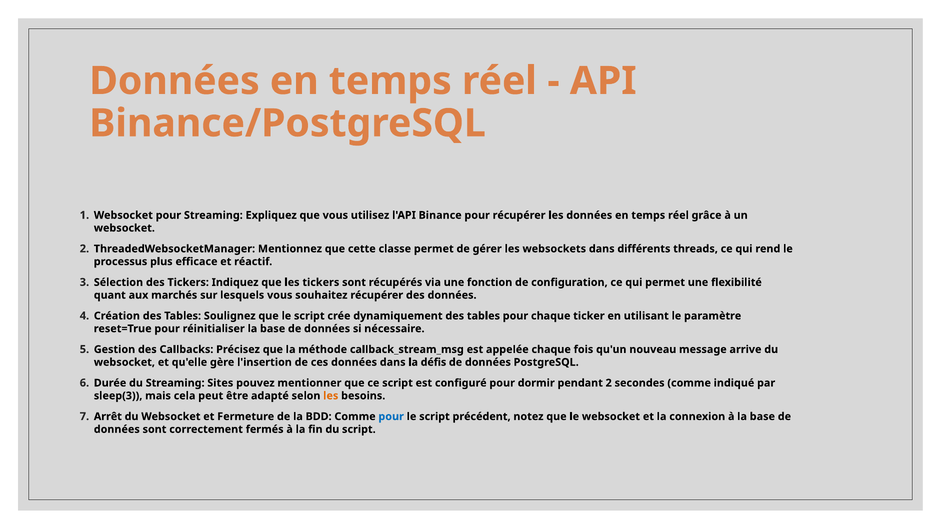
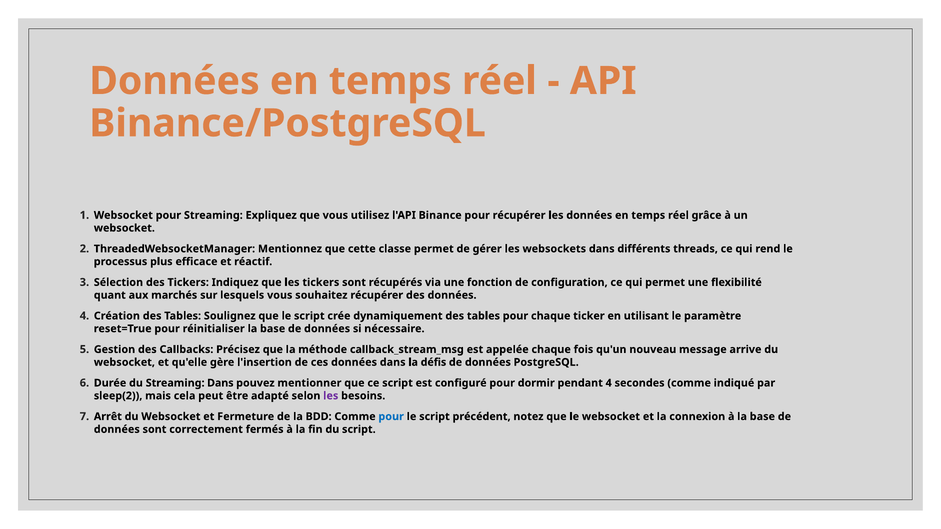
Streaming Sites: Sites -> Dans (220, 383)
pendant 2: 2 -> 4 (609, 383)
sleep(3: sleep(3 -> sleep(2 (118, 396)
les colour: orange -> purple (331, 396)
